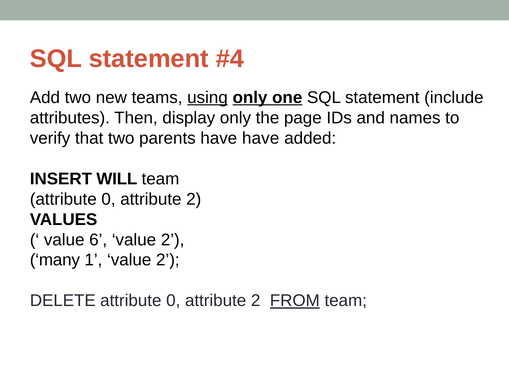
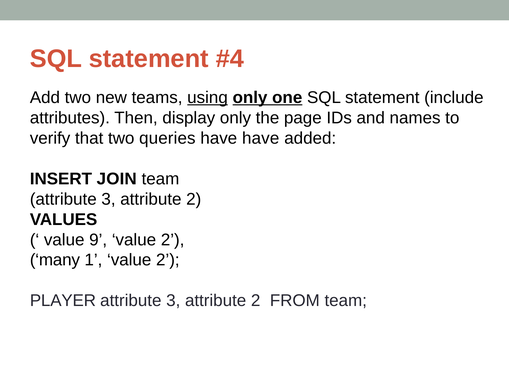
parents: parents -> queries (167, 138)
WILL: WILL -> JOIN (117, 179)
0: 0 -> 3 (108, 200)
6: 6 -> 9 (98, 240)
DELETE: DELETE -> PLAYER (63, 301)
0: 0 -> 3 (173, 301)
FROM underline: present -> none (295, 301)
